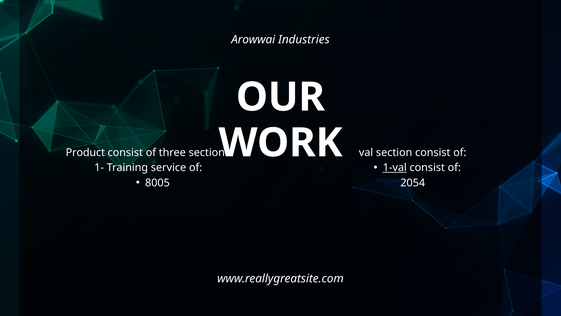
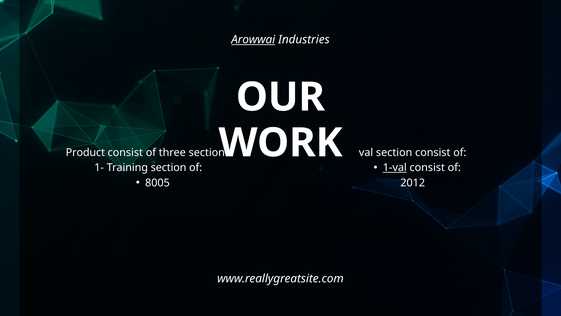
Arowwai underline: none -> present (253, 40)
Training service: service -> section (169, 167)
2054: 2054 -> 2012 (413, 183)
